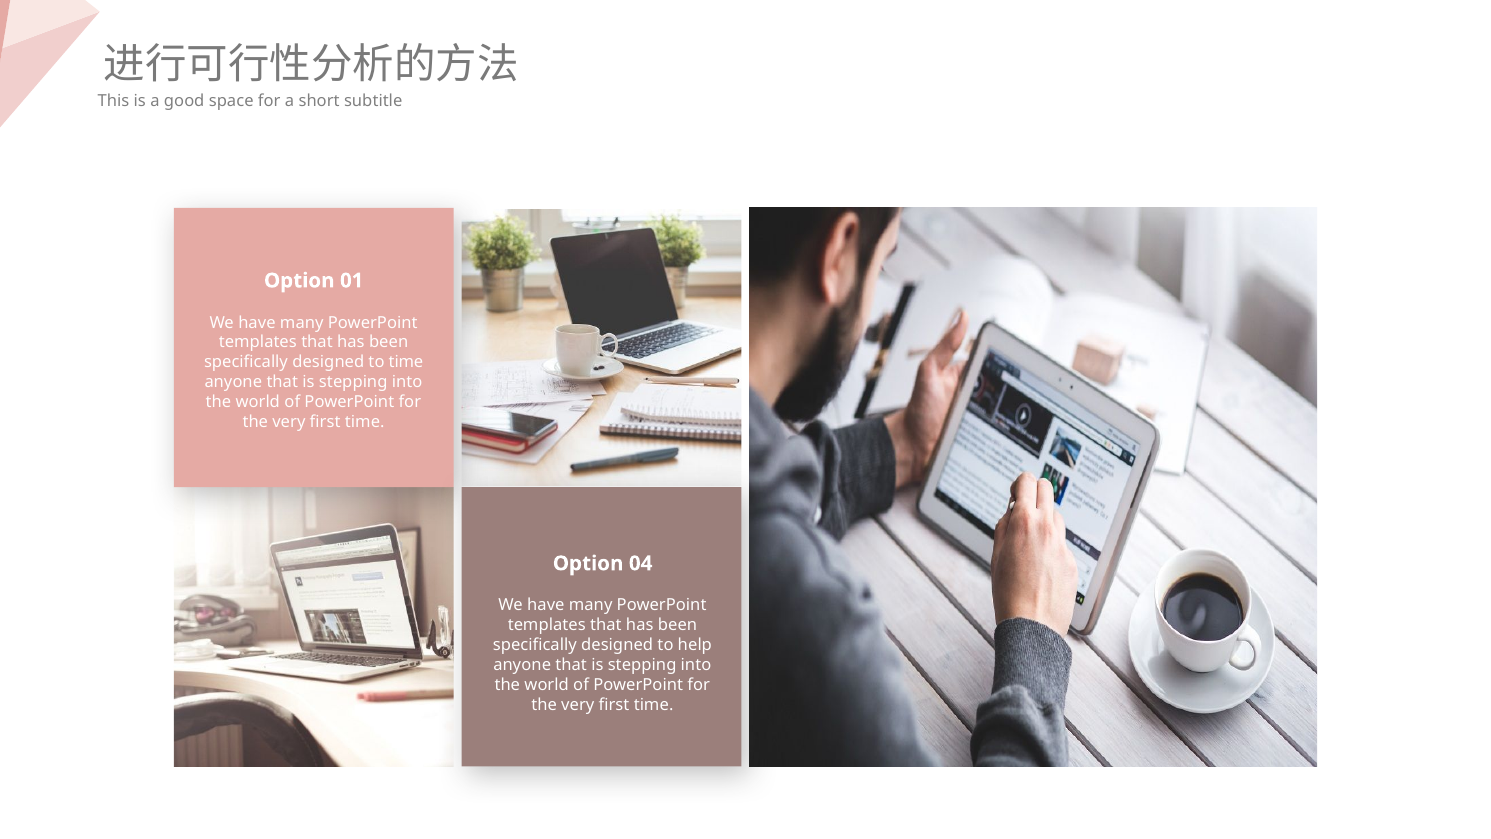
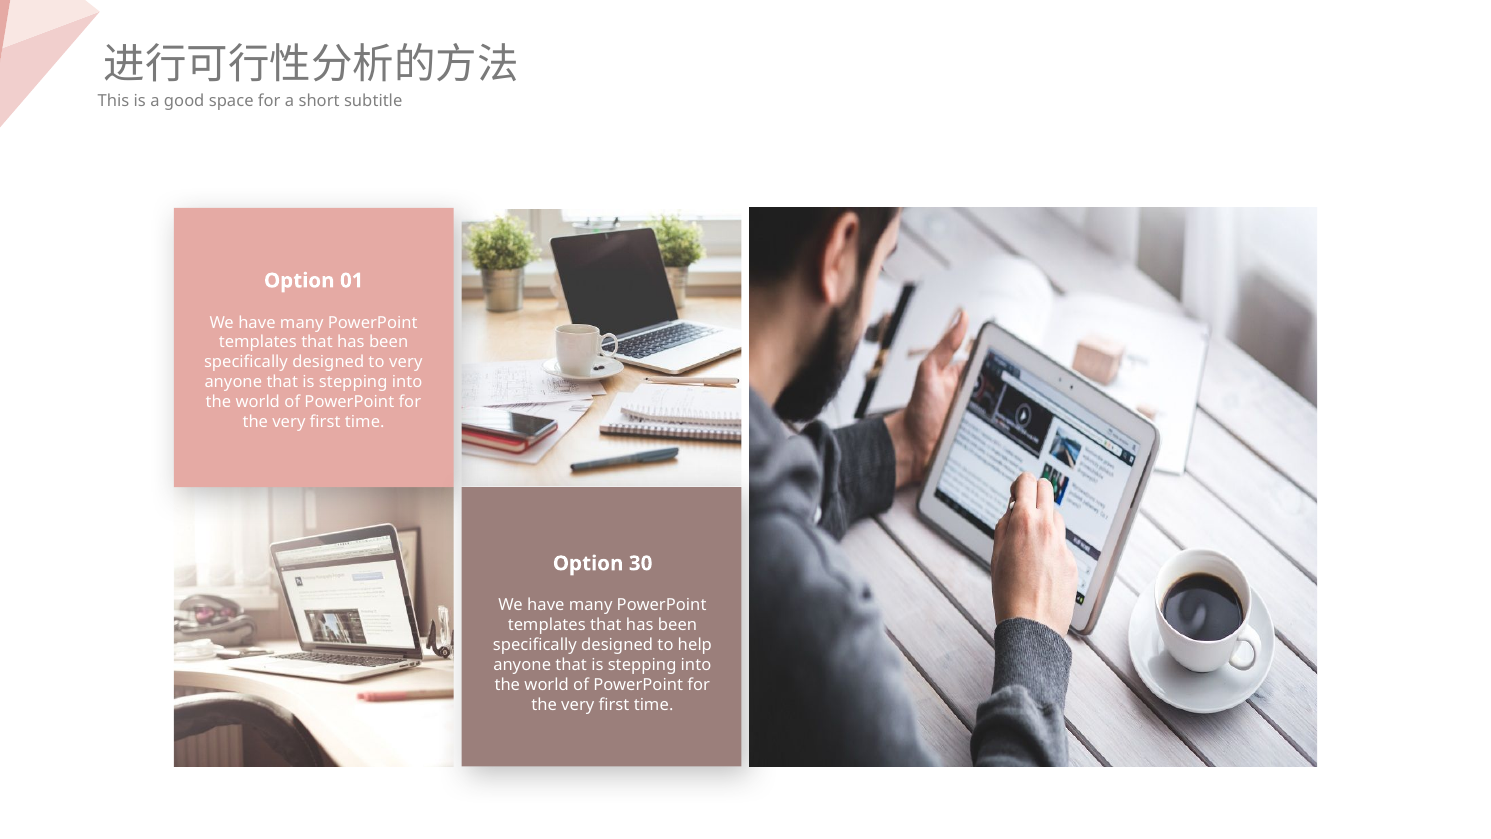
to time: time -> very (406, 362)
04: 04 -> 30 (641, 563)
